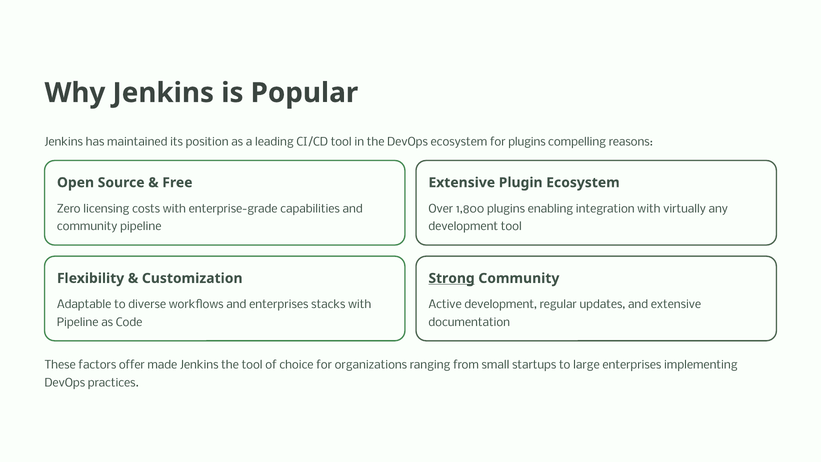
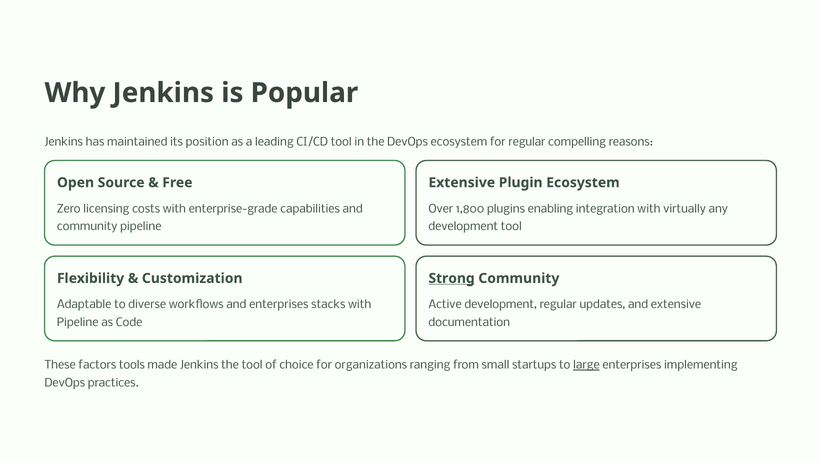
for plugins: plugins -> regular (527, 142)
offer: offer -> tools (132, 365)
large underline: none -> present (586, 365)
